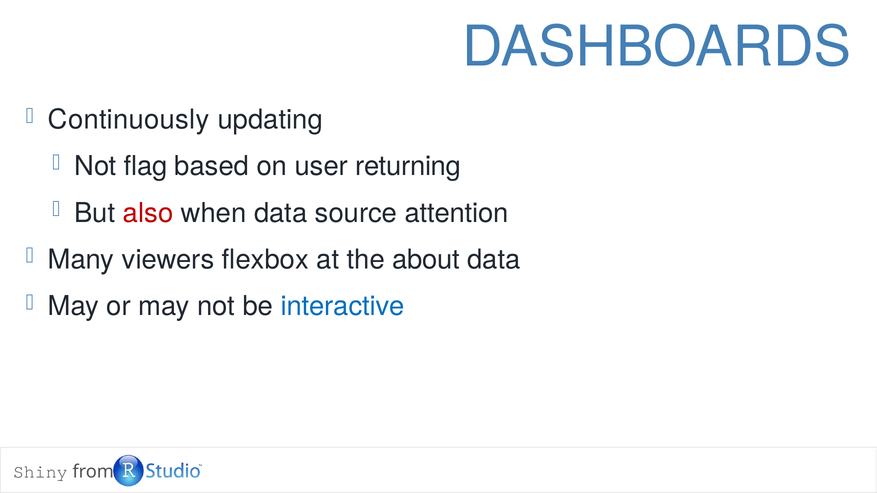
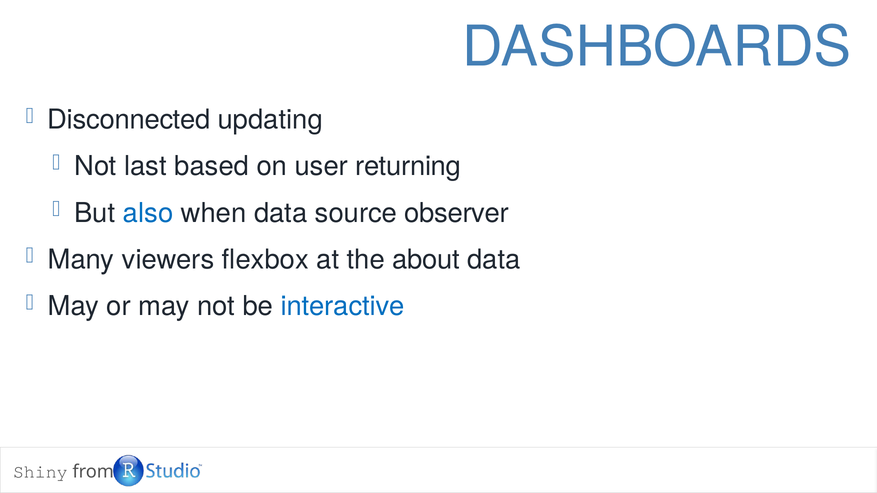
Continuously: Continuously -> Disconnected (129, 120)
flag: flag -> last (146, 167)
also colour: red -> blue (148, 213)
attention: attention -> observer (457, 213)
